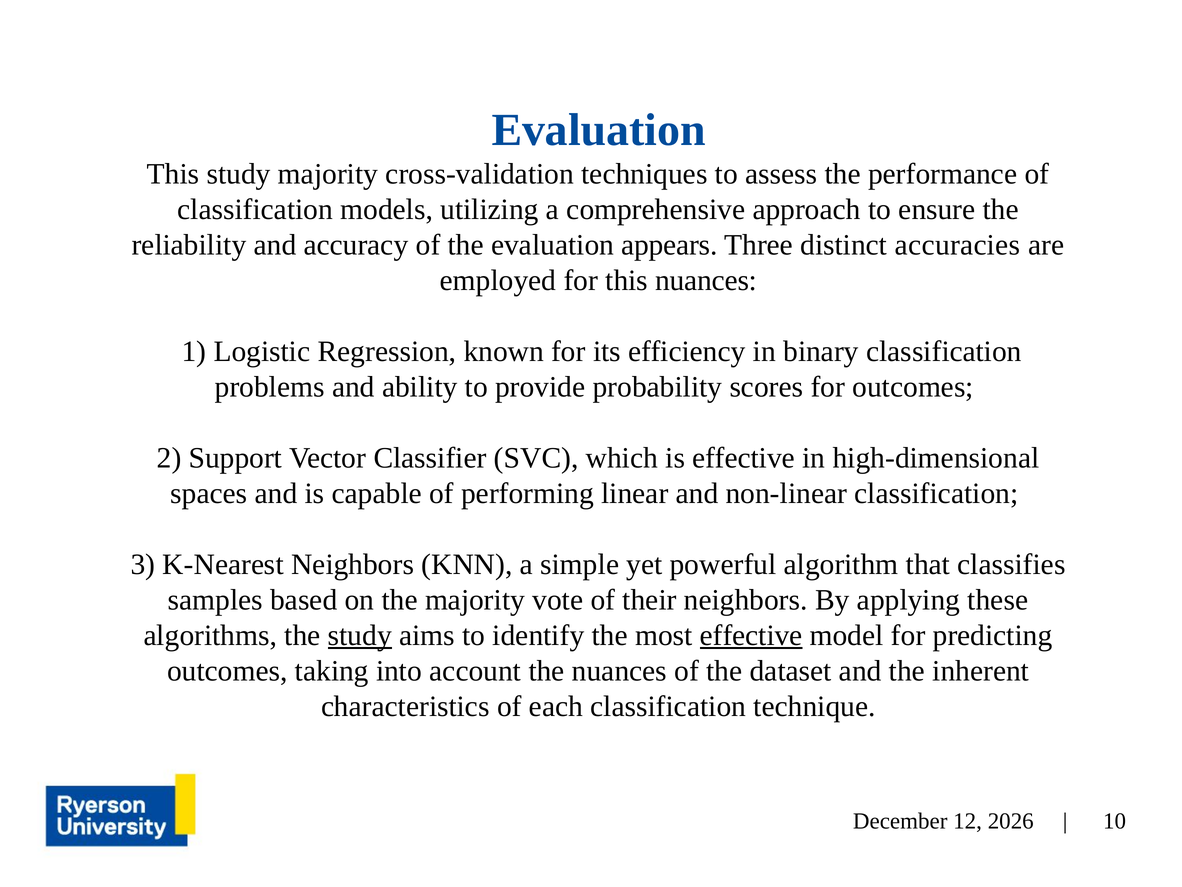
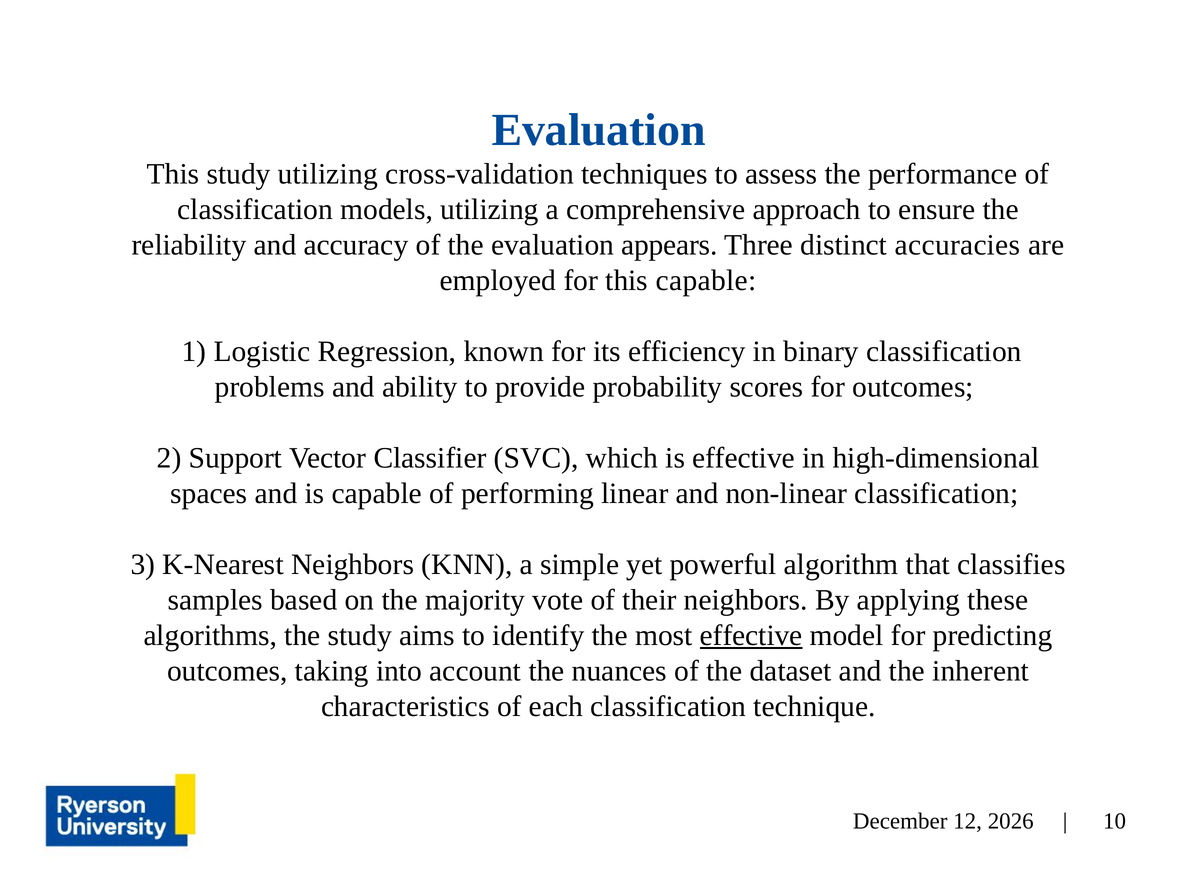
study majority: majority -> utilizing (328, 174)
this nuances: nuances -> capable (706, 280)
study underline: present -> none (360, 635)
